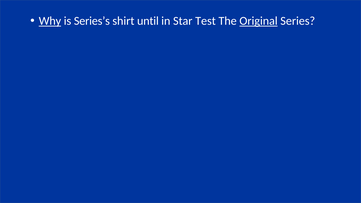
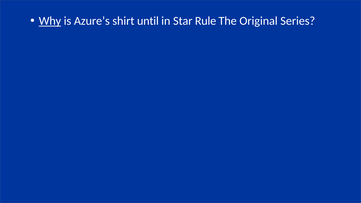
Series’s: Series’s -> Azure’s (92, 21)
Test: Test -> Rule (206, 21)
Original underline: present -> none (259, 21)
